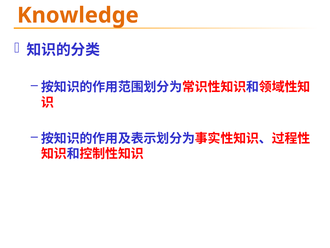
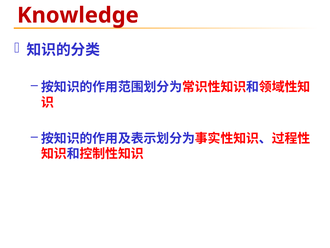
Knowledge colour: orange -> red (78, 15)
